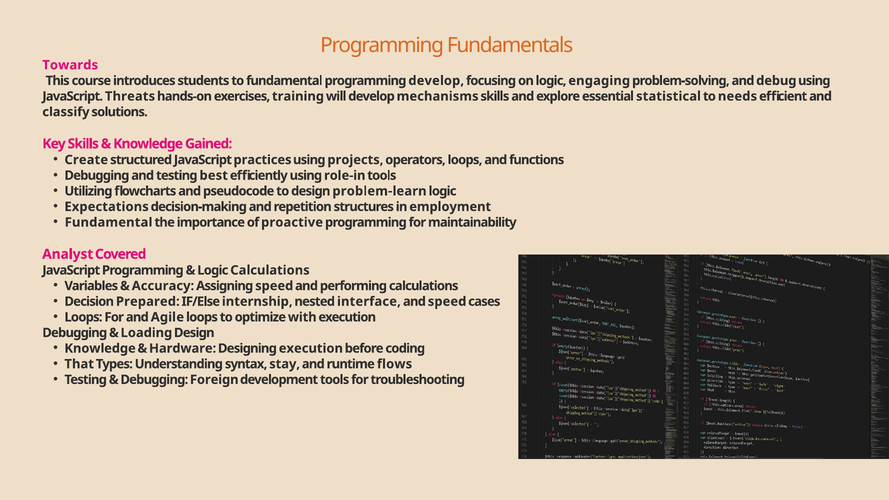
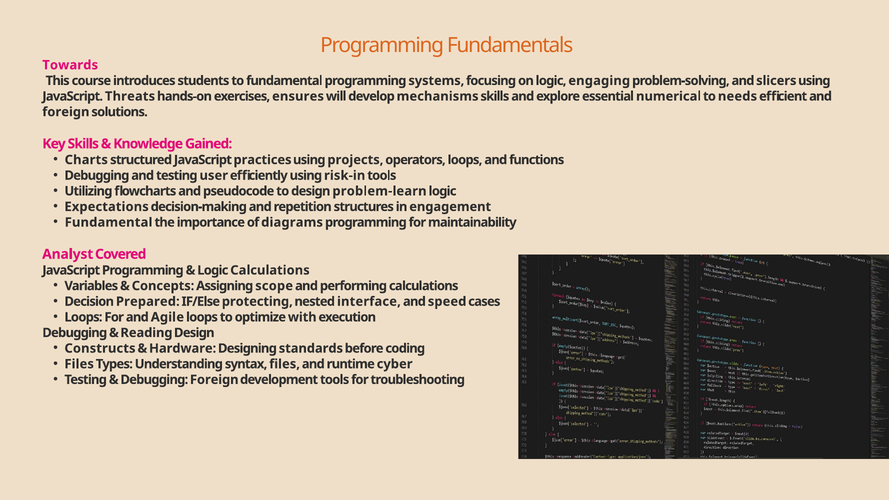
programming develop: develop -> systems (436, 81)
debug: debug -> slicers (776, 81)
training: training -> ensures (298, 96)
statistical: statistical -> numerical (669, 96)
classify: classify -> foreign (66, 112)
Create: Create -> Charts (86, 160)
best: best -> user (214, 176)
role-in: role-in -> risk-in (345, 176)
employment: employment -> engagement (450, 207)
proactive: proactive -> diagrams (292, 222)
Accuracy: Accuracy -> Concepts (163, 286)
Assigning speed: speed -> scope (274, 286)
internship: internship -> protecting (257, 302)
Loading: Loading -> Reading (146, 333)
Knowledge: Knowledge -> Constructs (100, 348)
Designing execution: execution -> standards (311, 348)
That: That -> Files (79, 364)
syntax stay: stay -> files (285, 364)
flows: flows -> cyber (395, 364)
